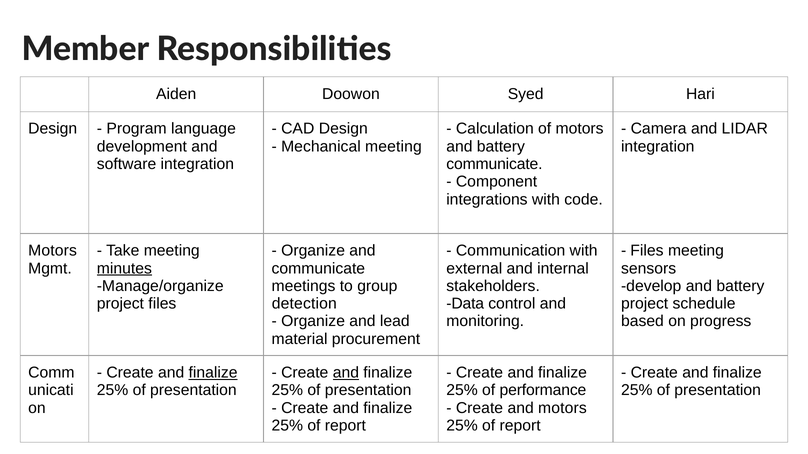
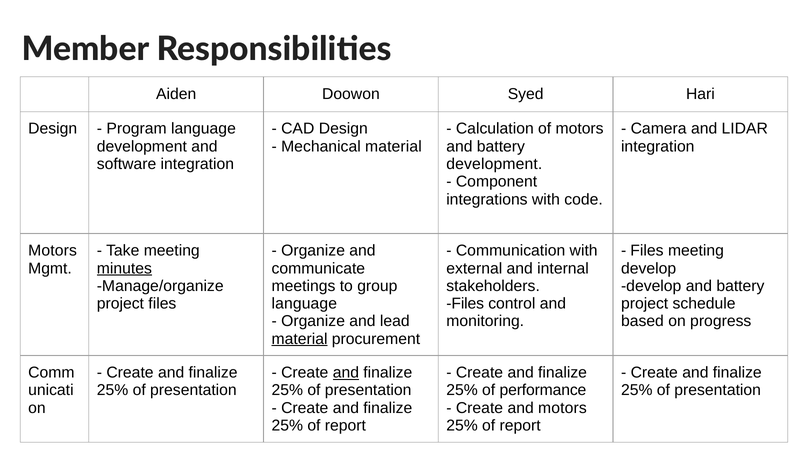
Mechanical meeting: meeting -> material (393, 147)
communicate: communicate -> development (494, 164)
sensors: sensors -> develop (649, 269)
detection: detection -> language (304, 304)
Data: Data -> Files (465, 304)
material underline: none -> present (300, 339)
finalize underline: present -> none (213, 373)
